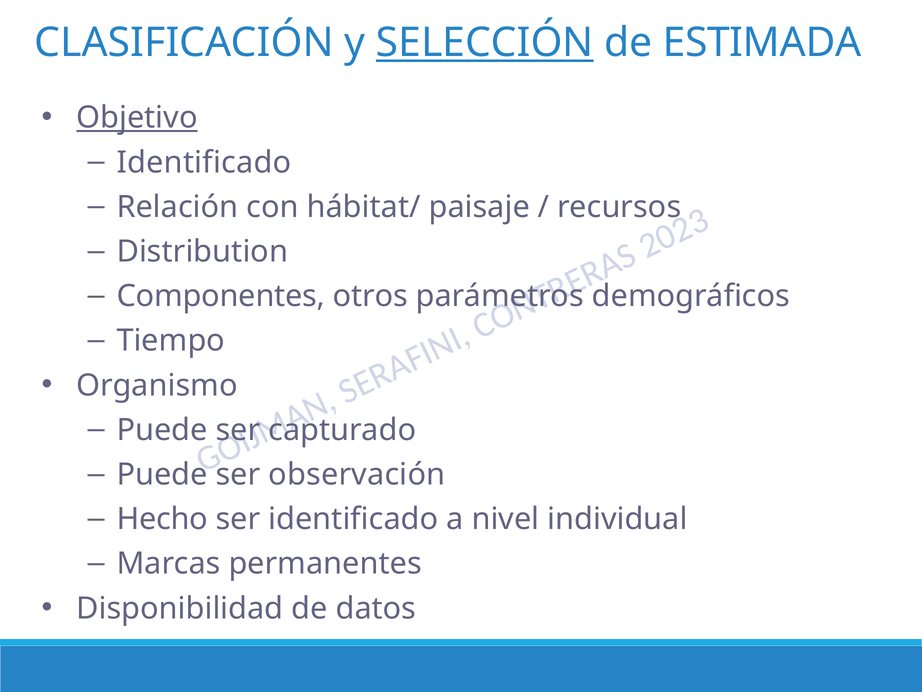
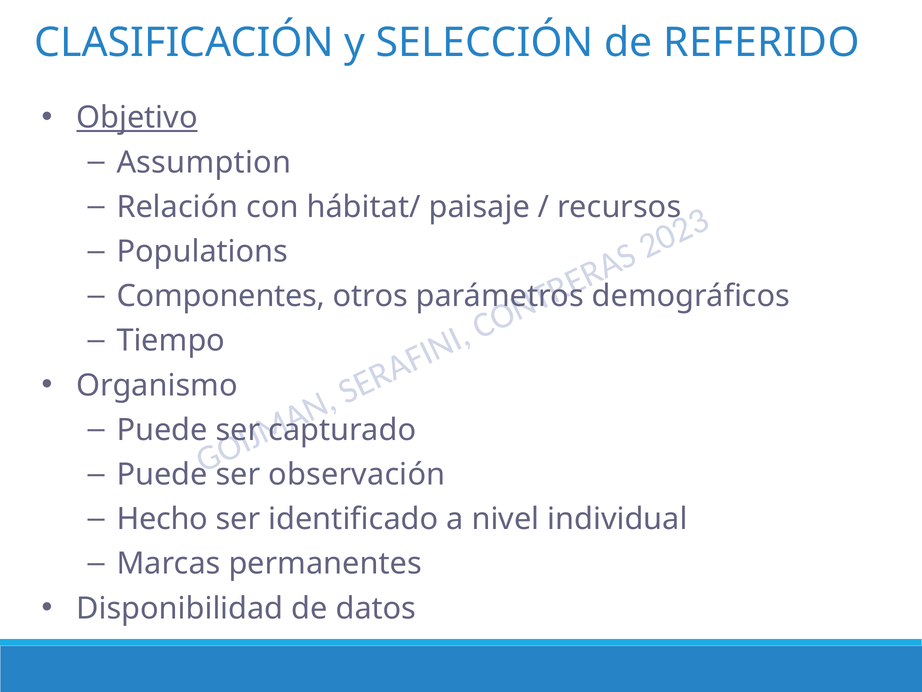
SELECCIÓN underline: present -> none (485, 43)
ESTIMADA: ESTIMADA -> REFERIDO (762, 43)
Identificado: Identificado -> Assumption (204, 162)
Distribution: Distribution -> Populations (202, 251)
